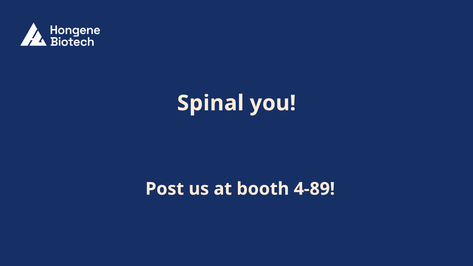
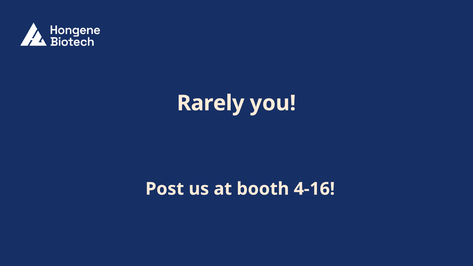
Spinal: Spinal -> Rarely (211, 103)
4-89: 4-89 -> 4-16 (314, 189)
